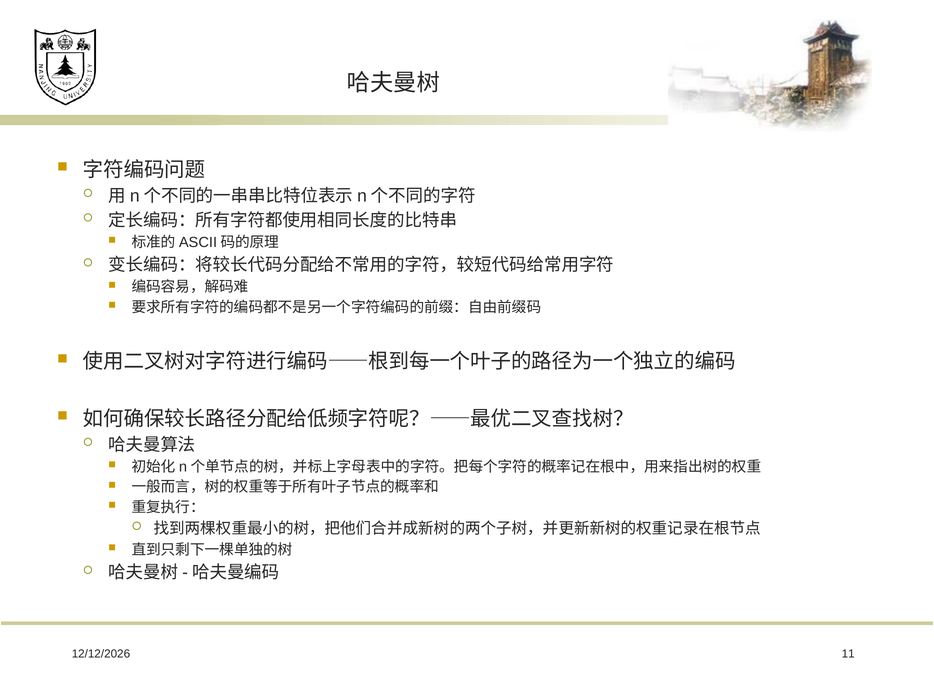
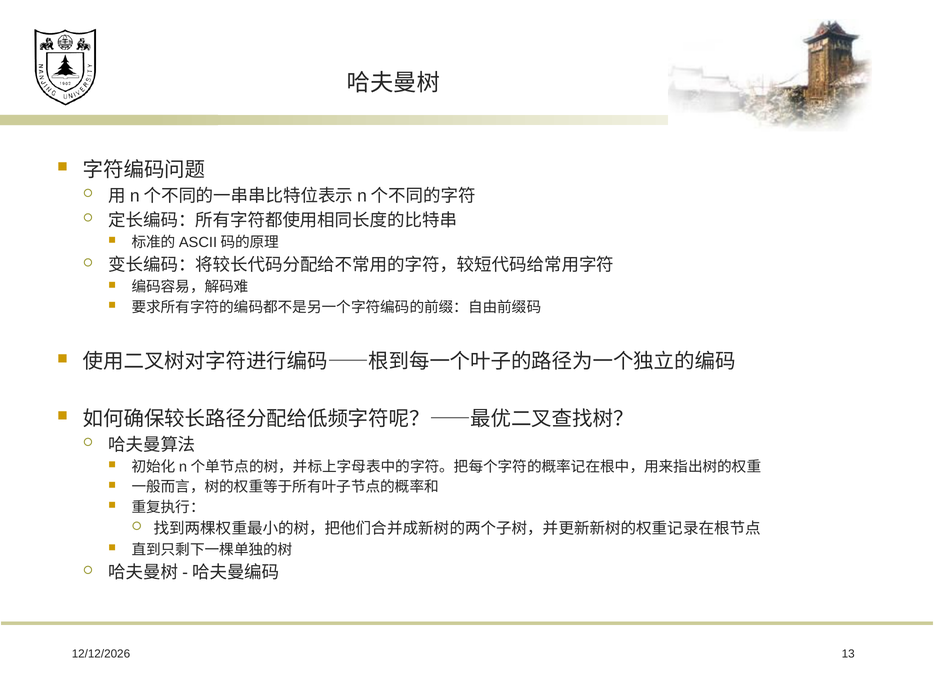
11: 11 -> 13 (848, 654)
